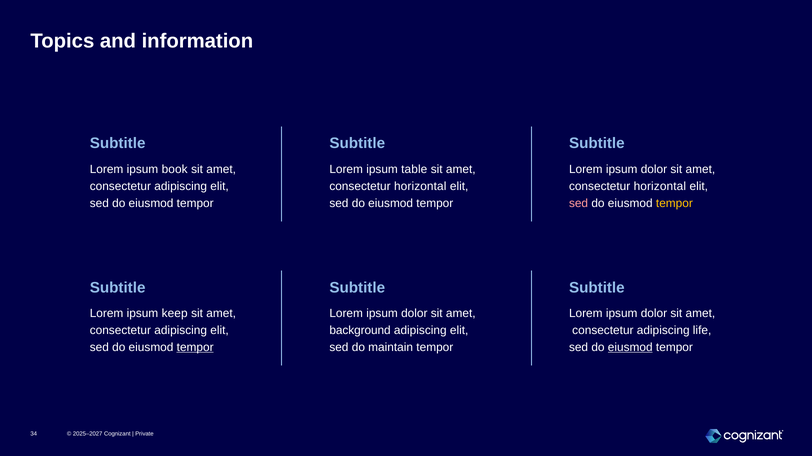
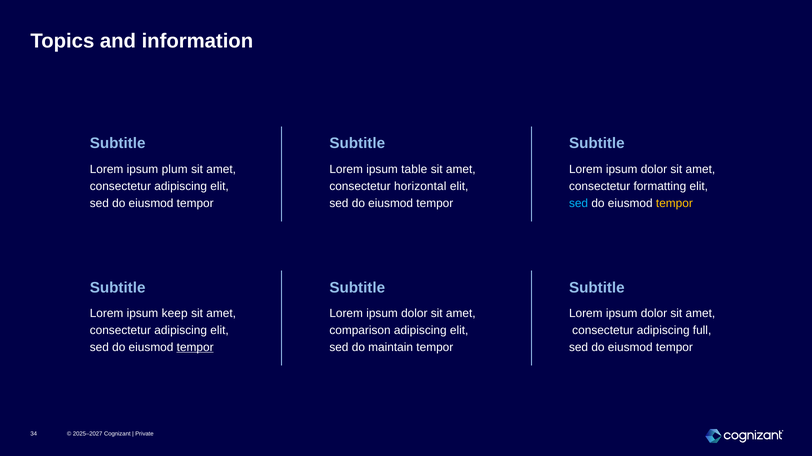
book: book -> plum (175, 169)
horizontal: horizontal -> formatting (660, 187)
sed colour: pink -> light blue (579, 204)
background: background -> comparison (360, 331)
life: life -> full (702, 331)
eiusmod underline: present -> none (630, 348)
